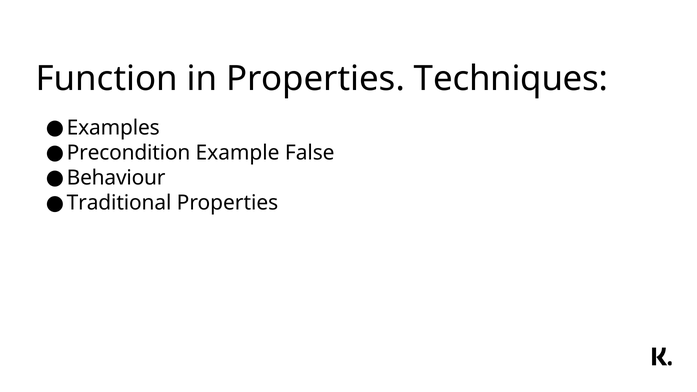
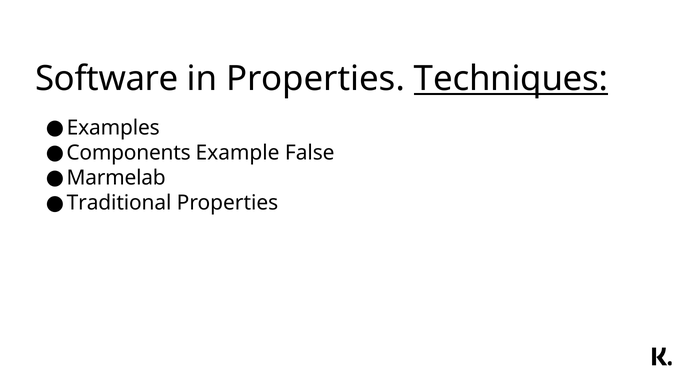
Function: Function -> Software (107, 79)
Techniques underline: none -> present (511, 79)
Precondition: Precondition -> Components (129, 153)
Behaviour: Behaviour -> Marmelab (116, 178)
